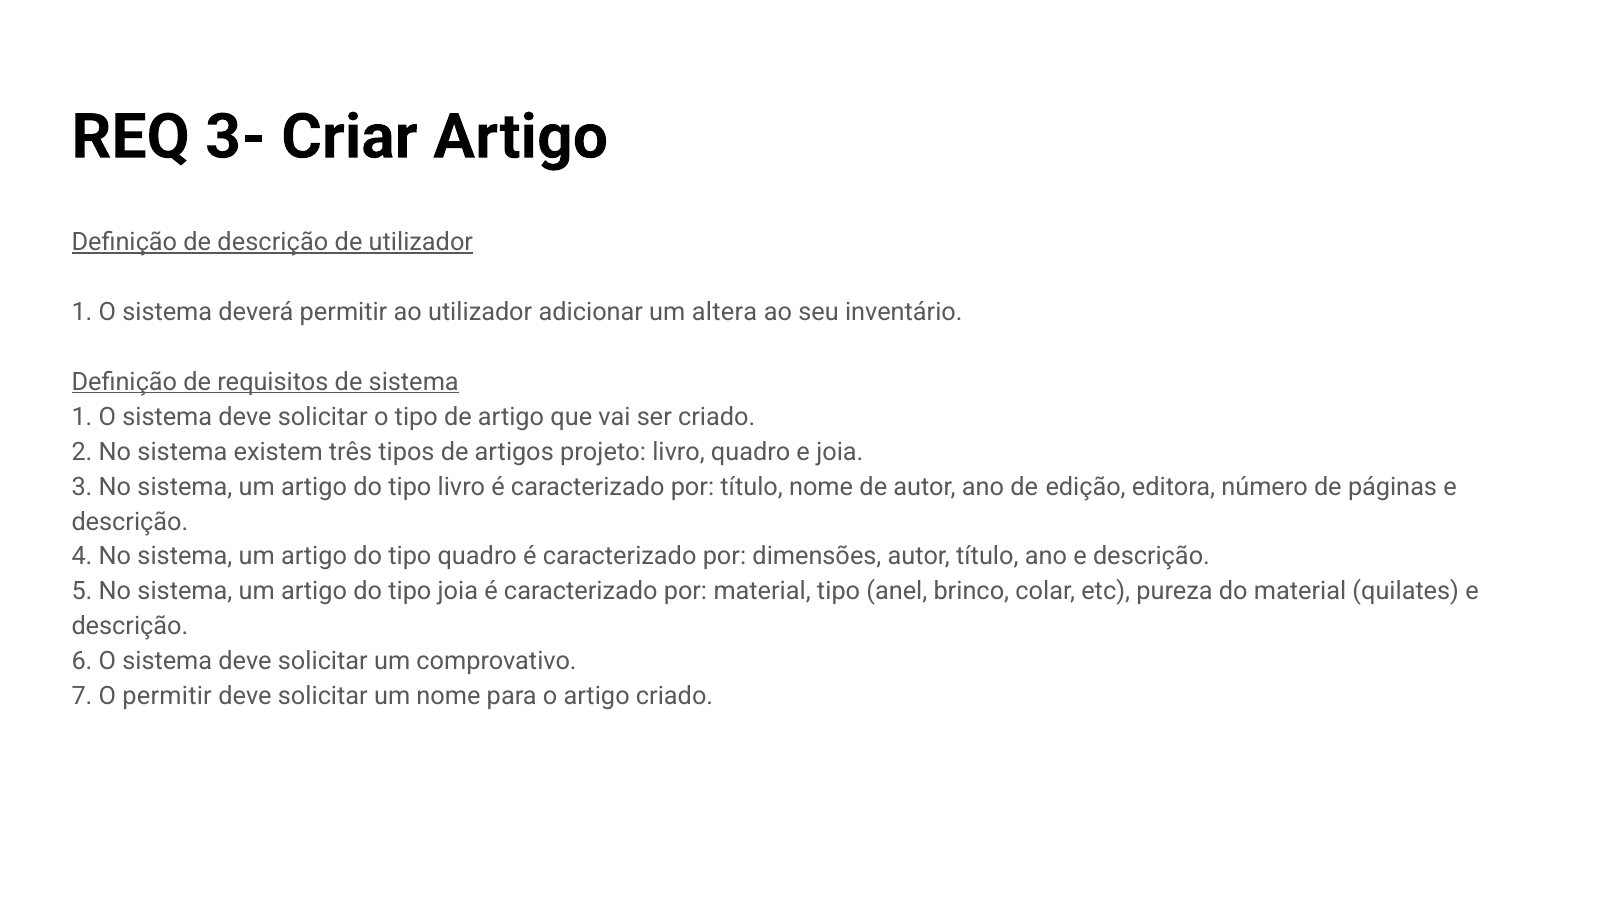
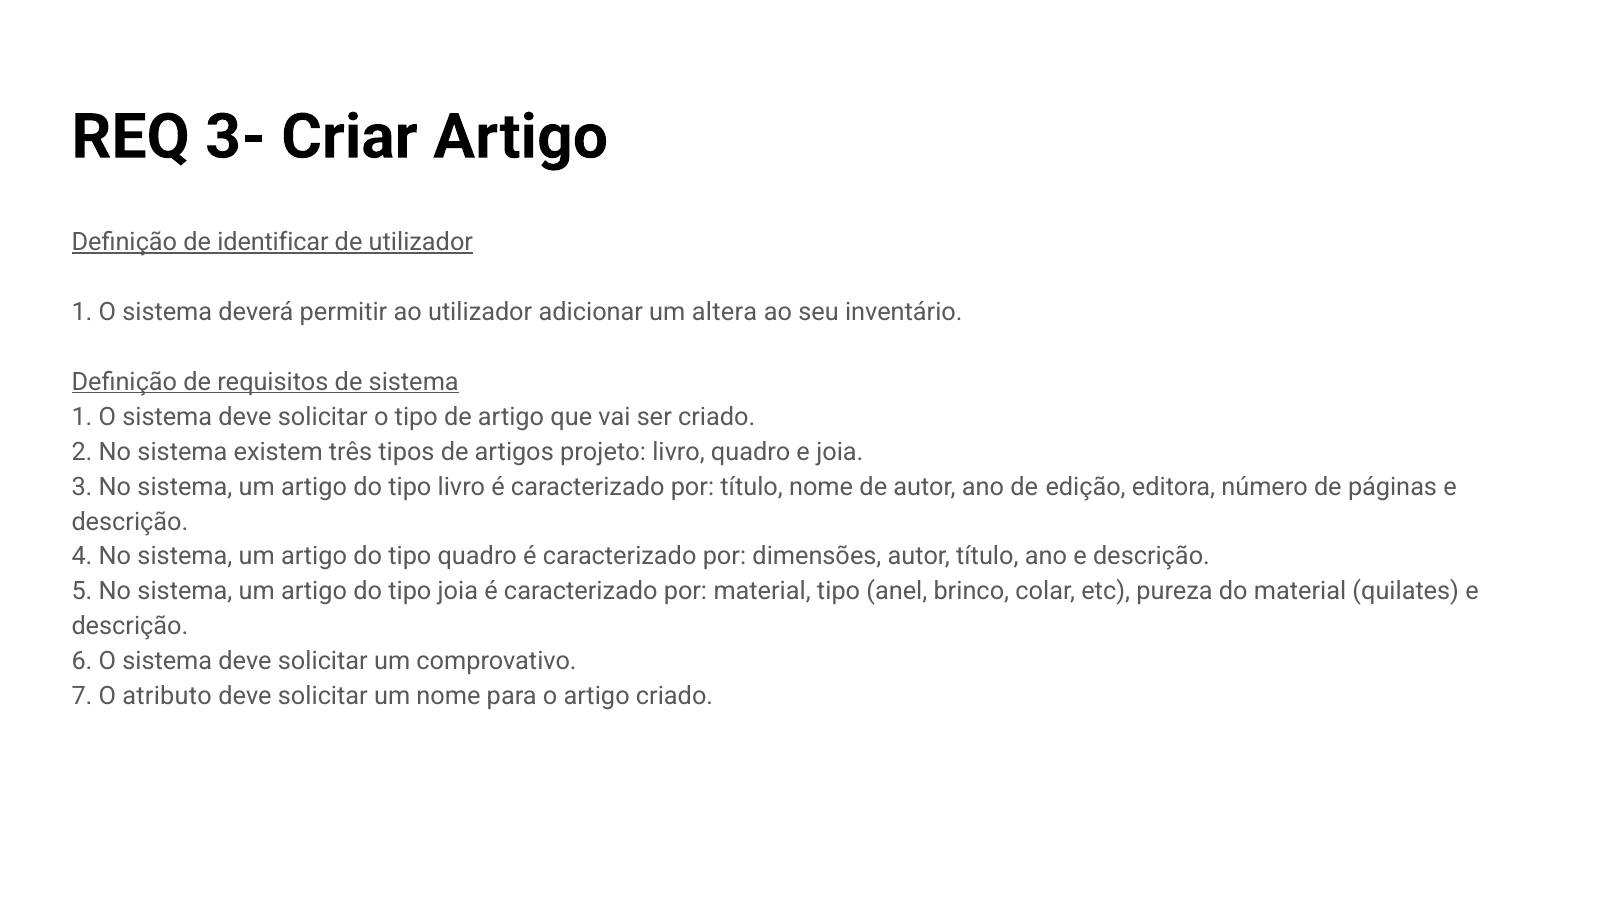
de descrição: descrição -> identificar (273, 242)
O permitir: permitir -> atributo (167, 697)
